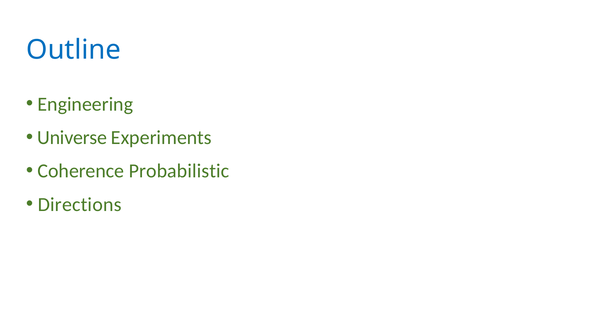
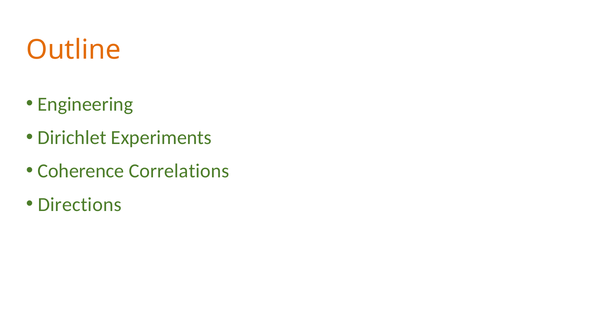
Outline colour: blue -> orange (74, 50)
Universe: Universe -> Dirichlet (72, 138)
Probabilistic: Probabilistic -> Correlations (179, 171)
